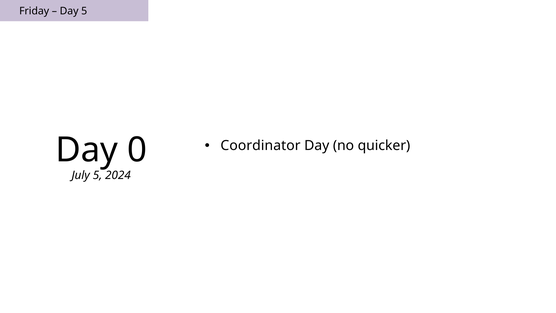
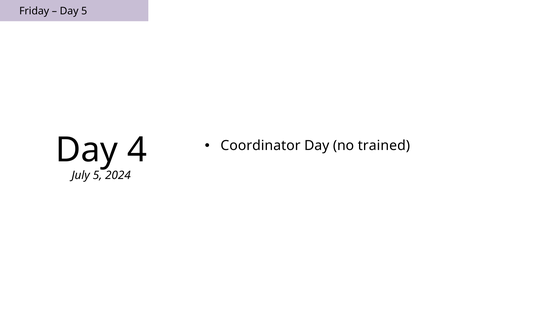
quicker: quicker -> trained (384, 146)
0: 0 -> 4 (137, 150)
